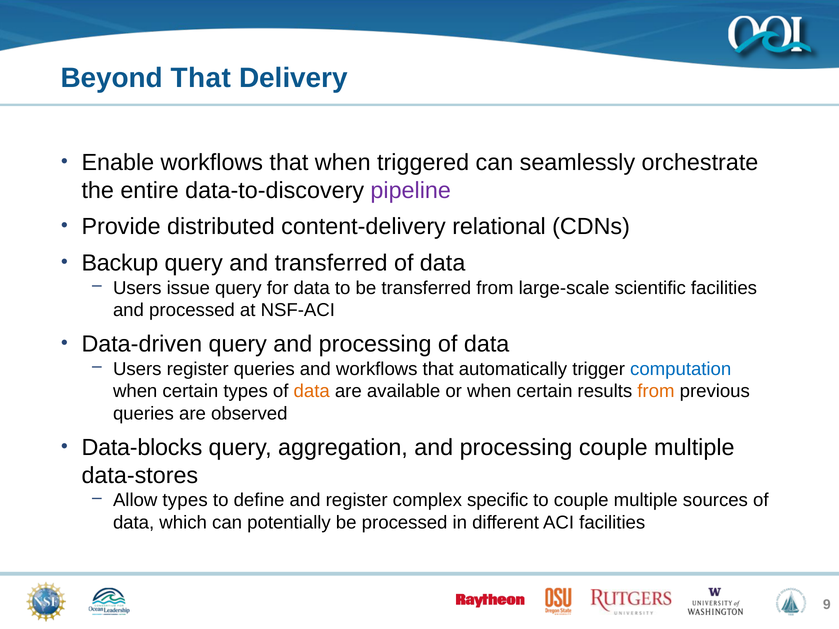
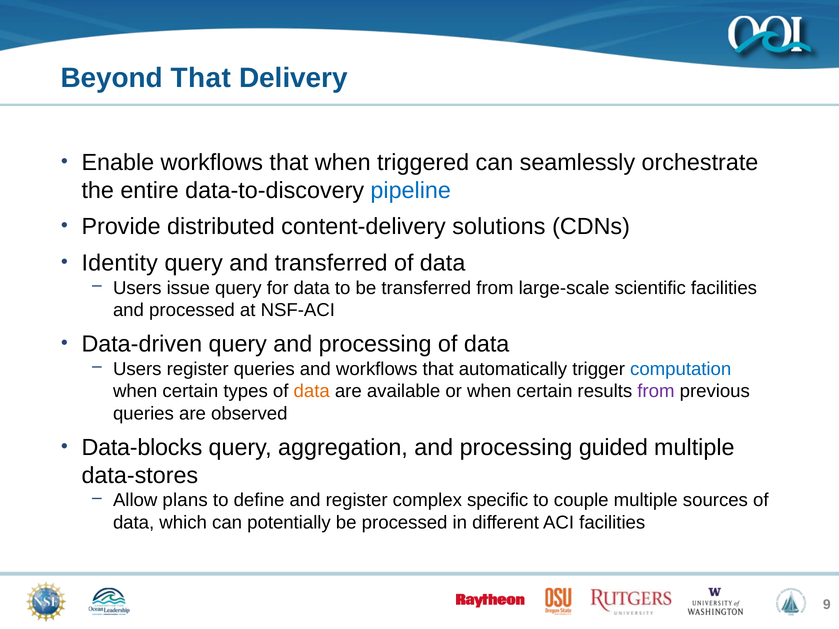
pipeline colour: purple -> blue (411, 190)
relational: relational -> solutions (499, 227)
Backup: Backup -> Identity (120, 263)
from colour: orange -> purple (656, 391)
processing couple: couple -> guided (613, 448)
Allow types: types -> plans (185, 501)
